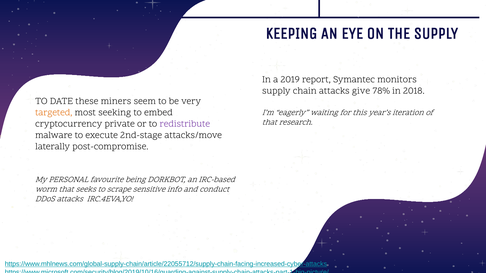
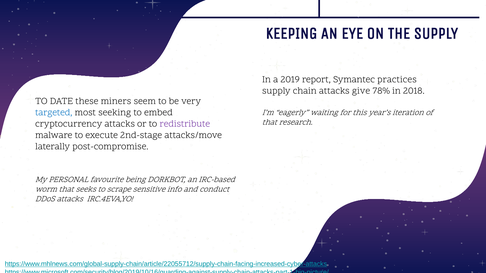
monitors: monitors -> practices (397, 79)
targeted colour: orange -> blue (54, 113)
cryptocurrency private: private -> attacks (120, 124)
